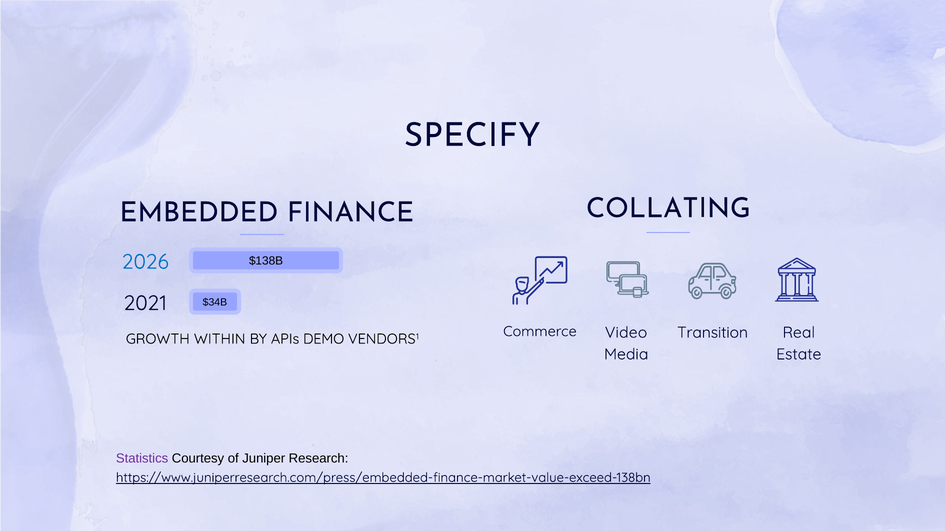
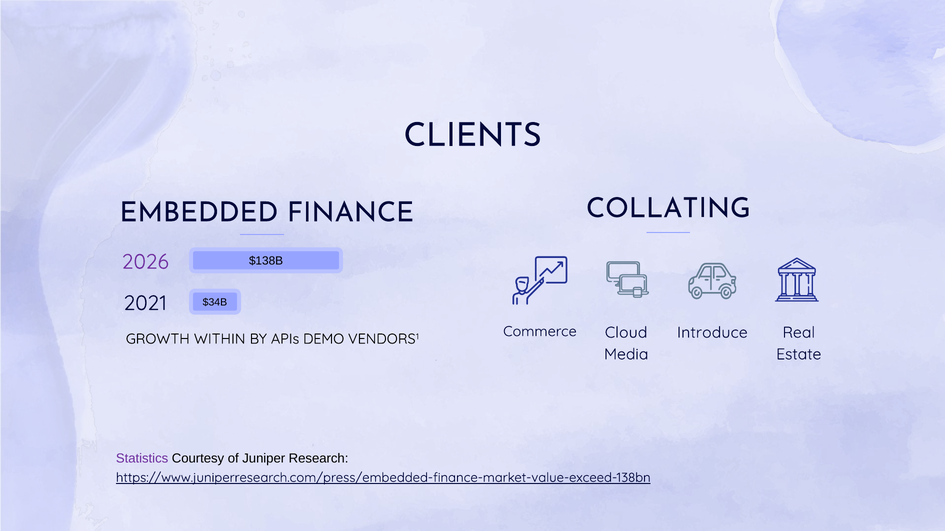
SPECIFY: SPECIFY -> CLIENTS (473, 135)
2026 colour: blue -> purple (145, 262)
Video: Video -> Cloud (626, 333)
Transition: Transition -> Introduce (712, 333)
